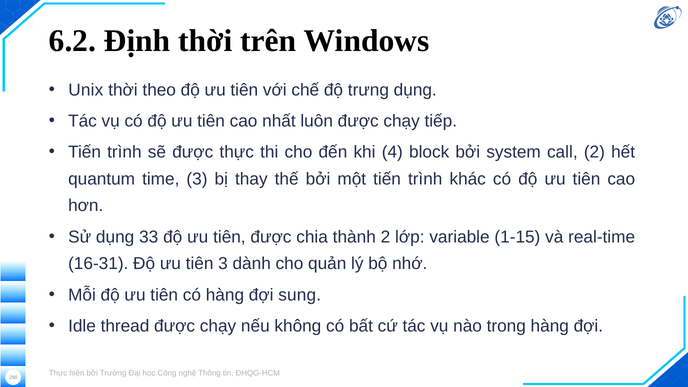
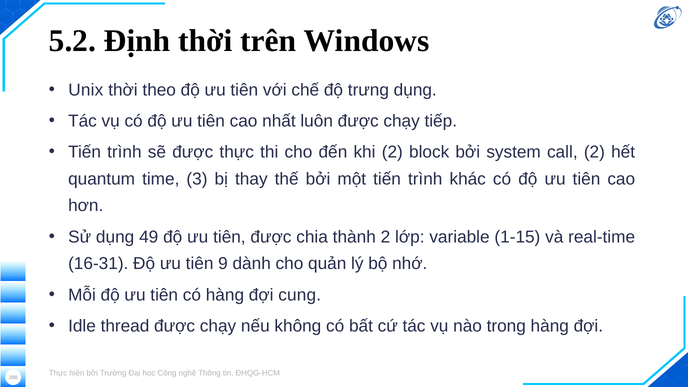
6.2: 6.2 -> 5.2 (72, 41)
khi 4: 4 -> 2 (392, 152)
33: 33 -> 49 (149, 237)
tiên 3: 3 -> 9 (223, 264)
sung: sung -> cung (300, 295)
